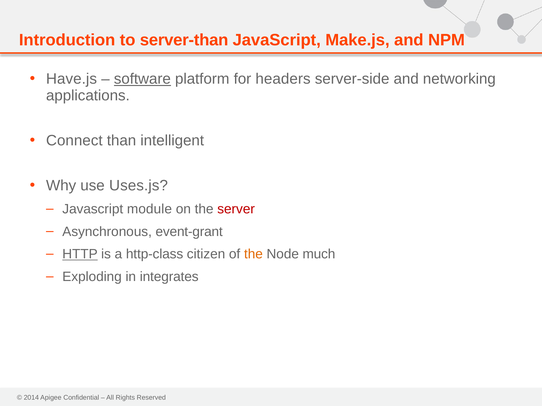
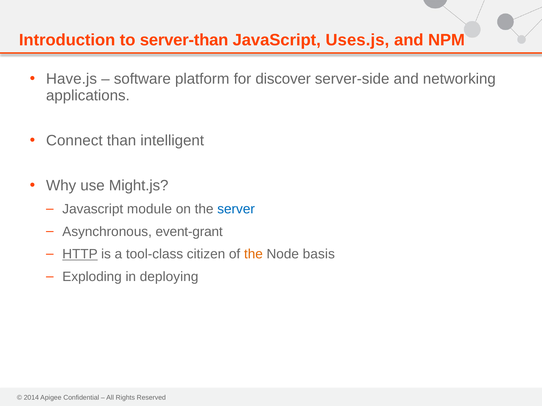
Make.js: Make.js -> Uses.js (357, 40)
software underline: present -> none (142, 79)
headers: headers -> discover (283, 79)
Uses.js: Uses.js -> Might.js (139, 186)
server colour: red -> blue (236, 209)
http-class: http-class -> tool-class (155, 254)
much: much -> basis (319, 254)
integrates: integrates -> deploying (169, 277)
